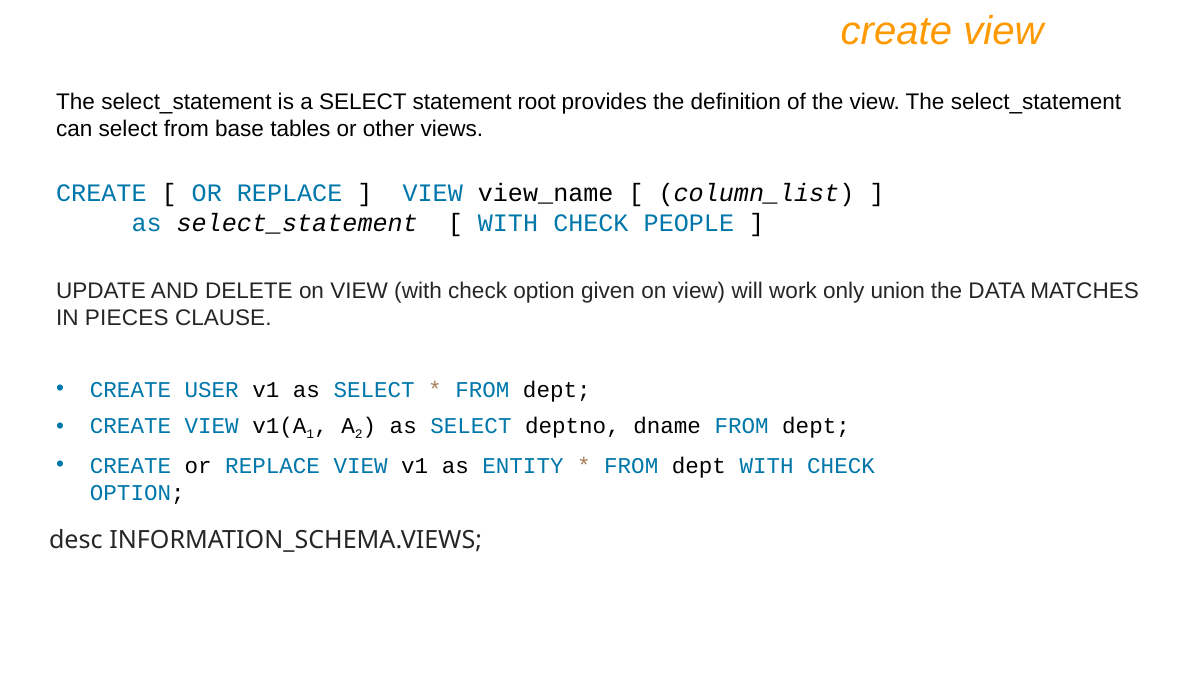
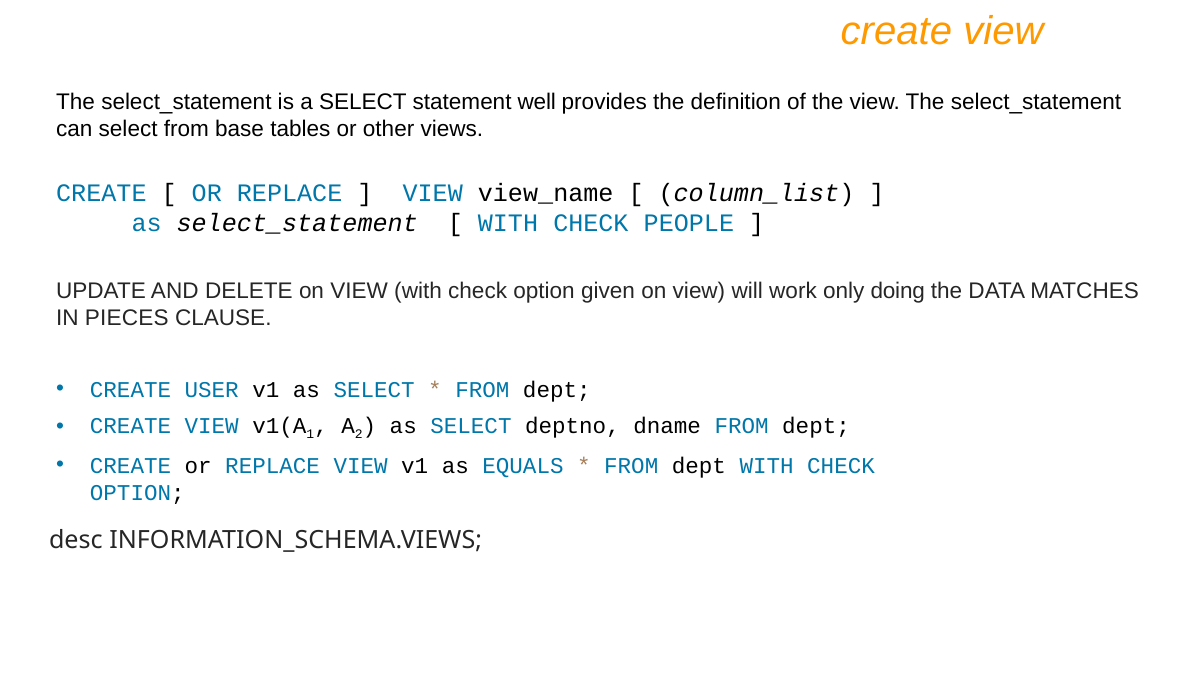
root: root -> well (537, 102)
union: union -> doing (898, 291)
ENTITY: ENTITY -> EQUALS (523, 465)
